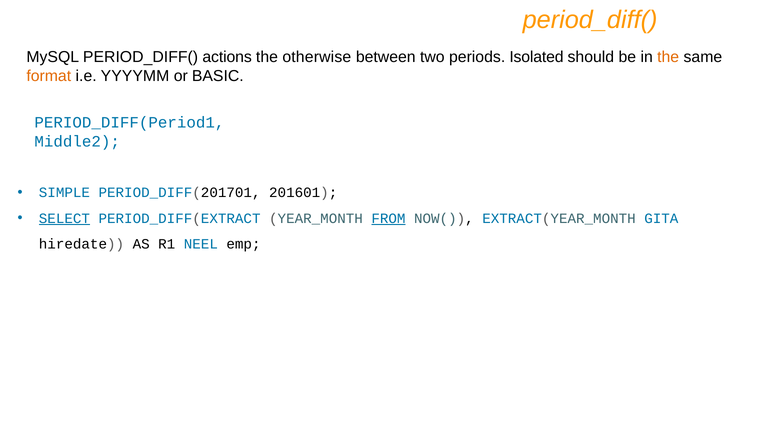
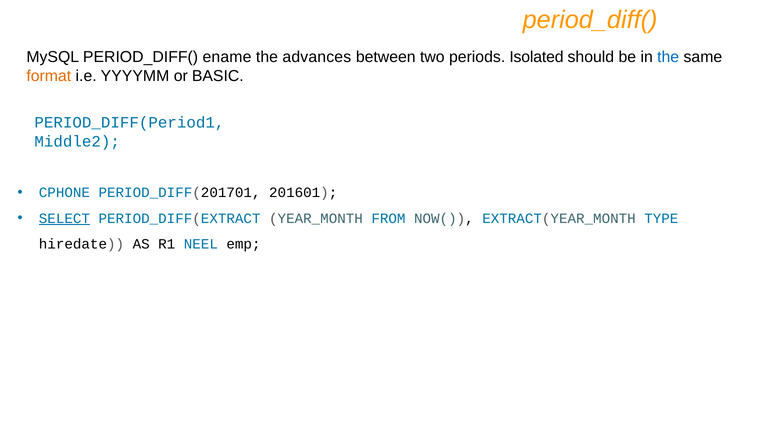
actions: actions -> ename (227, 57)
otherwise: otherwise -> advances (317, 57)
the colour: orange -> blue (668, 57)
SIMPLE: SIMPLE -> CPHONE (64, 192)
FROM underline: present -> none (388, 218)
GITA: GITA -> TYPE (661, 218)
